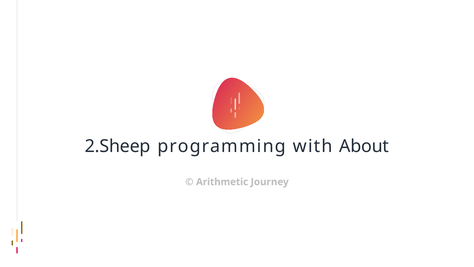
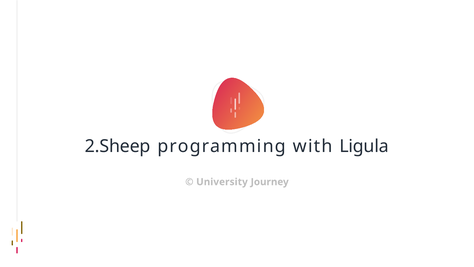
About: About -> Ligula (364, 146)
Arithmetic: Arithmetic -> University (222, 182)
